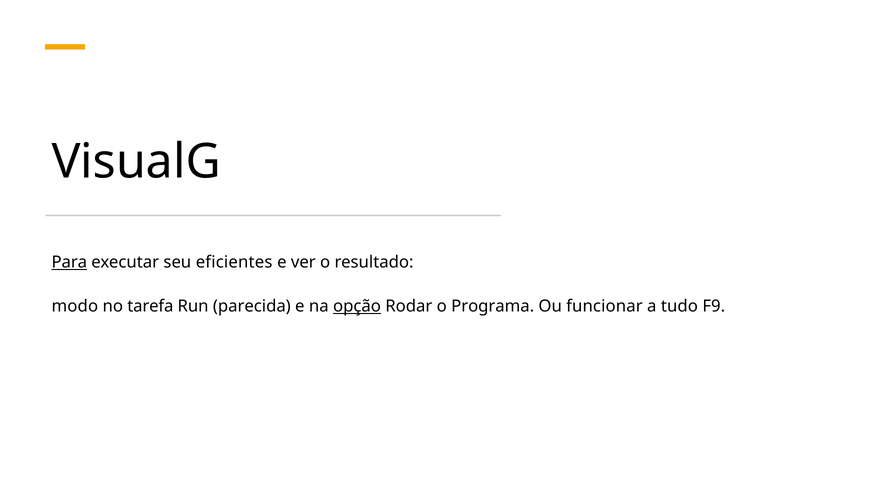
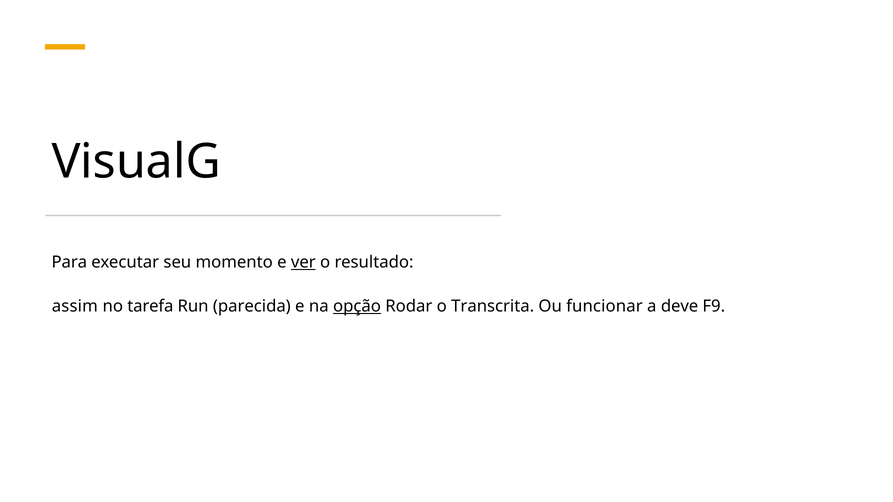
Para underline: present -> none (69, 262)
eficientes: eficientes -> momento (234, 262)
ver underline: none -> present (303, 262)
modo: modo -> assim (75, 307)
Programa: Programa -> Transcrita (493, 307)
tudo: tudo -> deve (680, 307)
